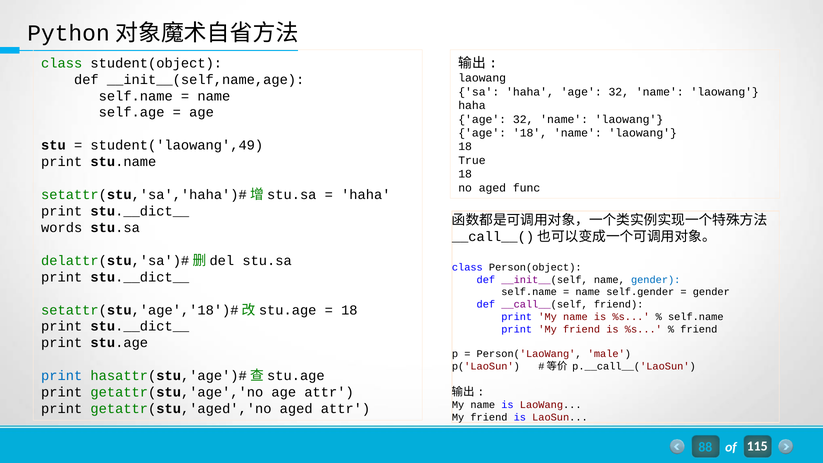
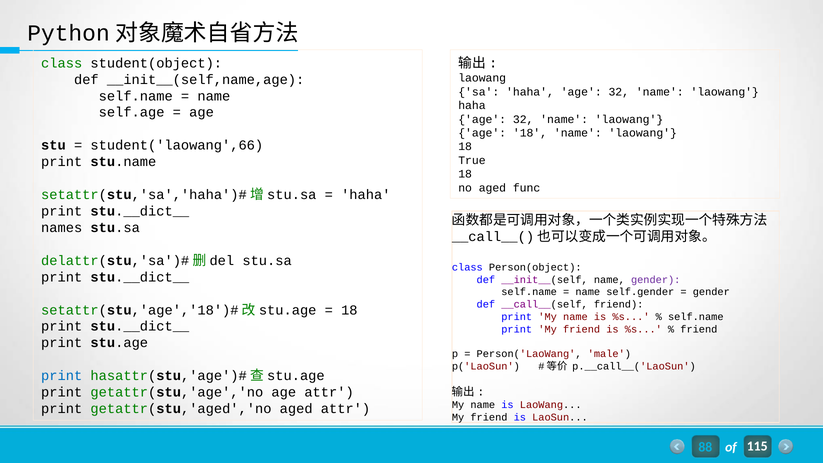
student('laowang',49: student('laowang',49 -> student('laowang',66 (177, 145)
words: words -> names (62, 228)
gender colour: blue -> purple (656, 280)
